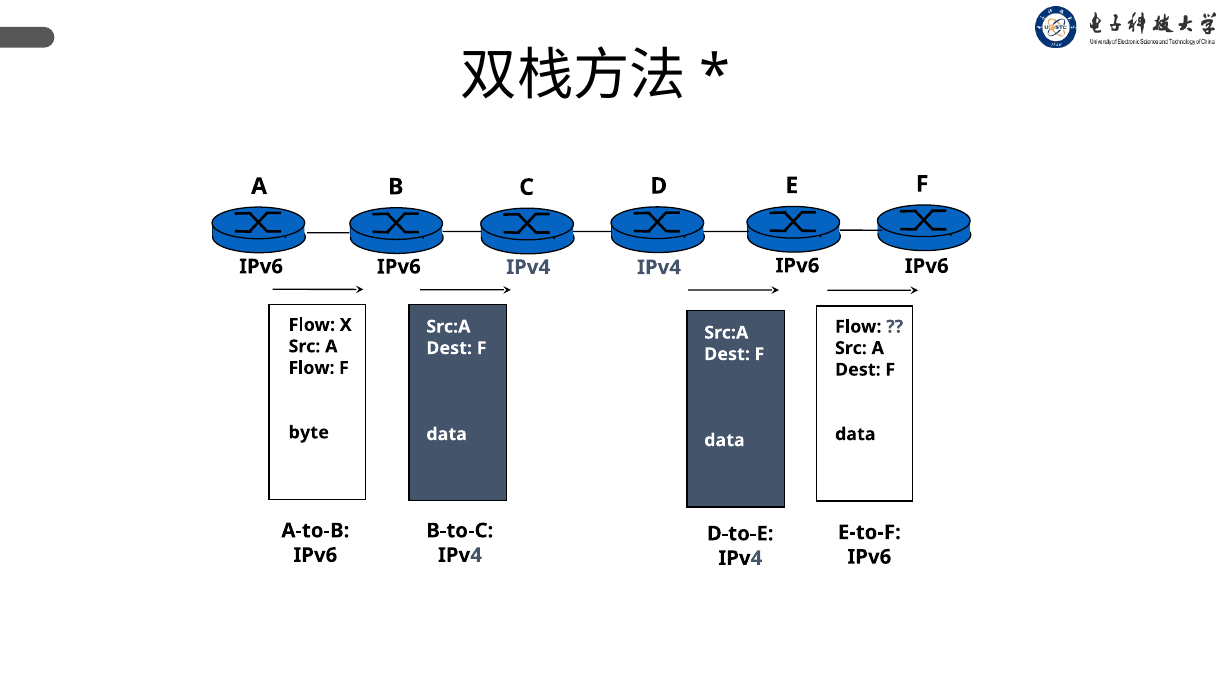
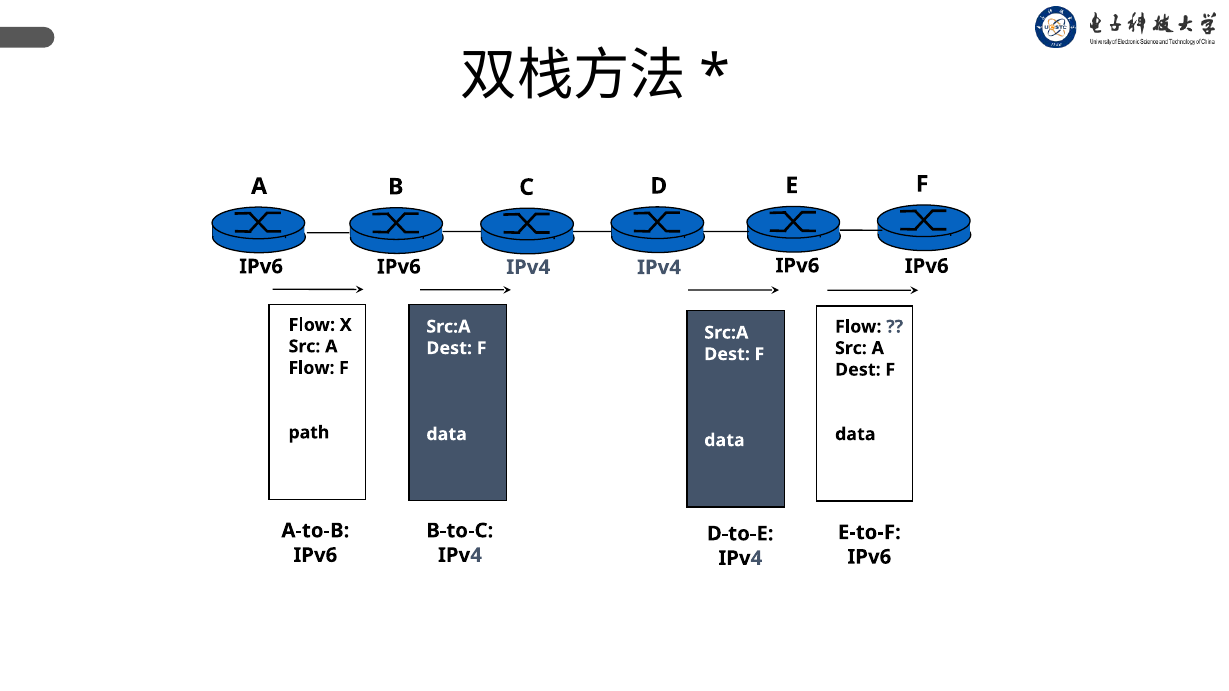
byte: byte -> path (309, 433)
